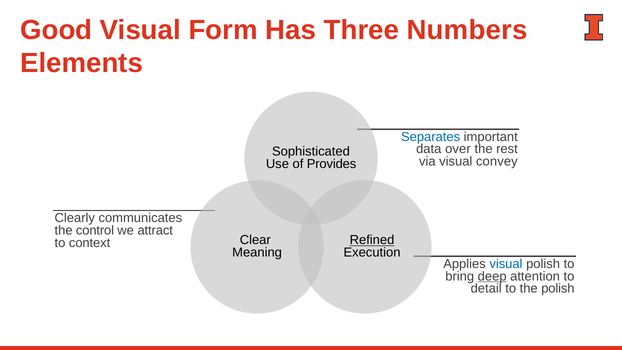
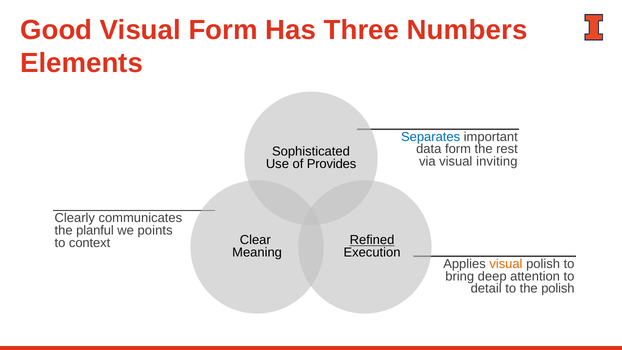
data over: over -> form (458, 149)
convey: convey -> inviting (497, 162)
control: control -> planful (95, 230)
attract: attract -> points (155, 230)
visual colour: blue -> orange (506, 264)
deep underline: present -> none (492, 276)
